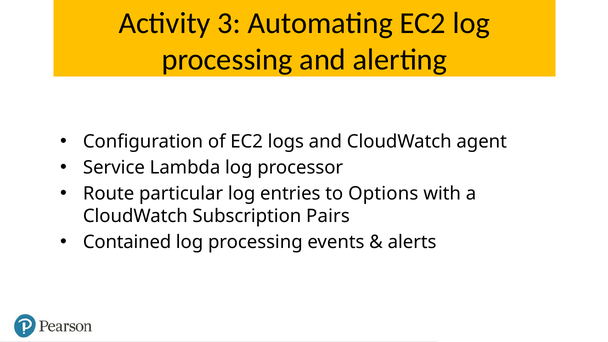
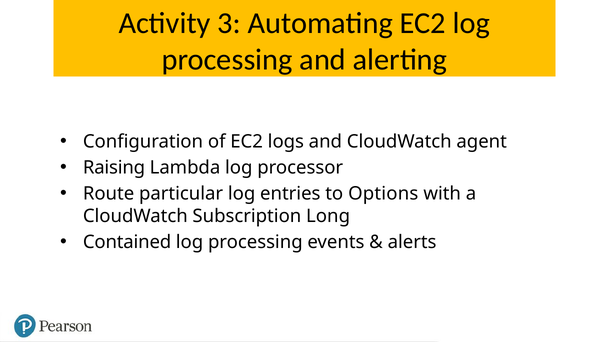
Service: Service -> Raising (114, 168)
Pairs: Pairs -> Long (328, 216)
